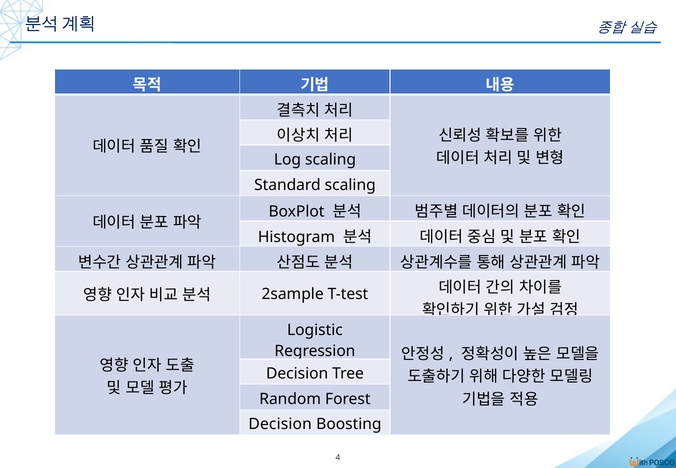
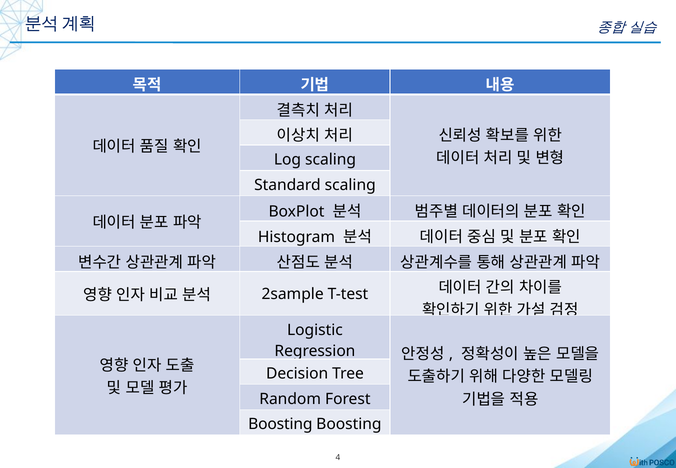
Decision: Decision -> Boosting (280, 424)
